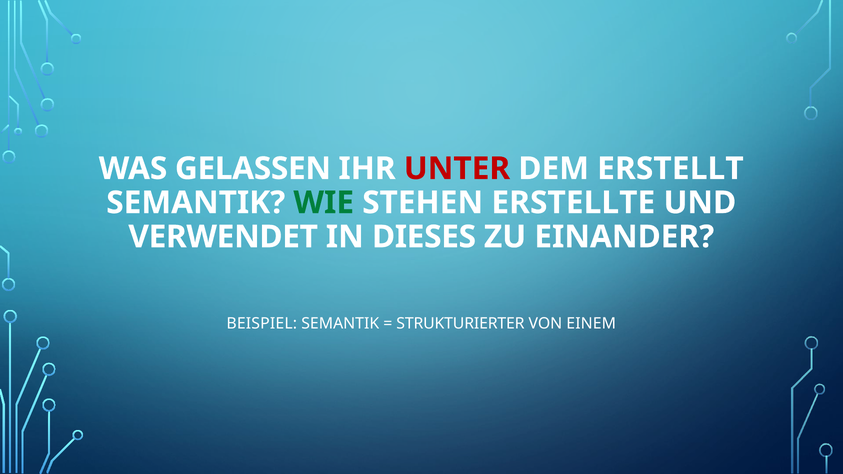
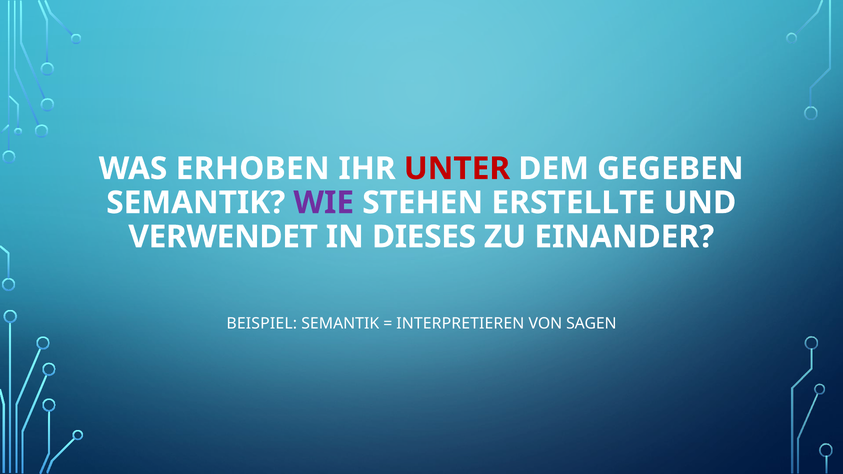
GELASSEN: GELASSEN -> ERHOBEN (253, 169)
ERSTELLT: ERSTELLT -> GEGEBEN (670, 169)
WIE colour: green -> purple (324, 203)
STRUKTURIERTER: STRUKTURIERTER -> INTERPRETIEREN (460, 323)
EINEM: EINEM -> SAGEN (591, 323)
